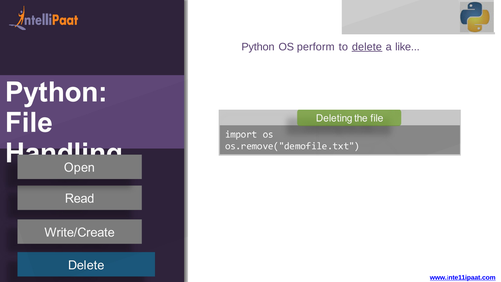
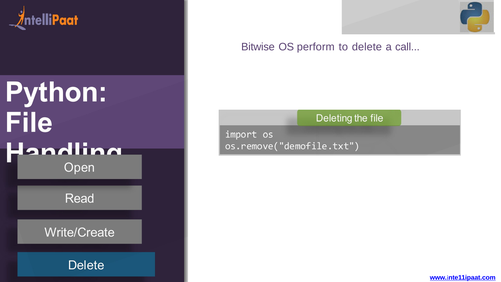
Python: Python -> Bitwise (258, 47)
delete underline: present -> none (367, 47)
like: like -> call (407, 47)
